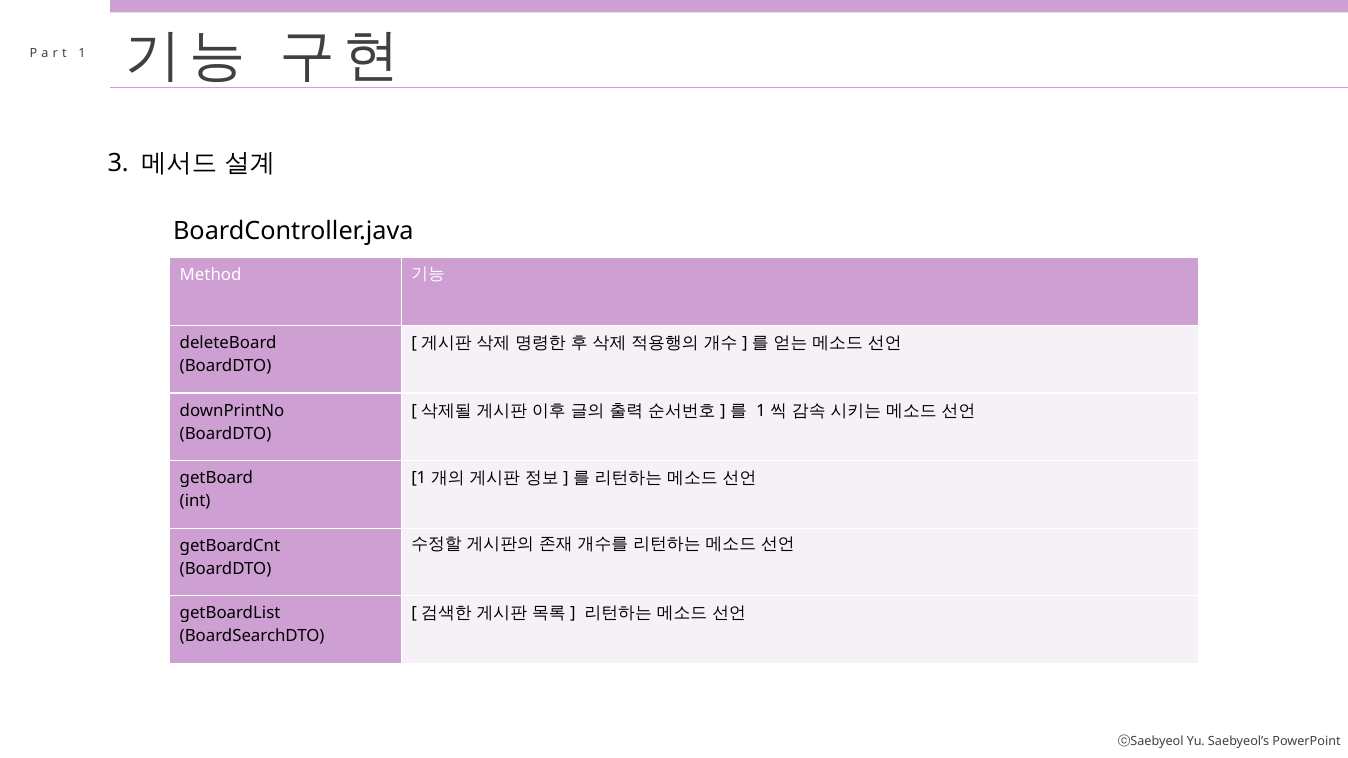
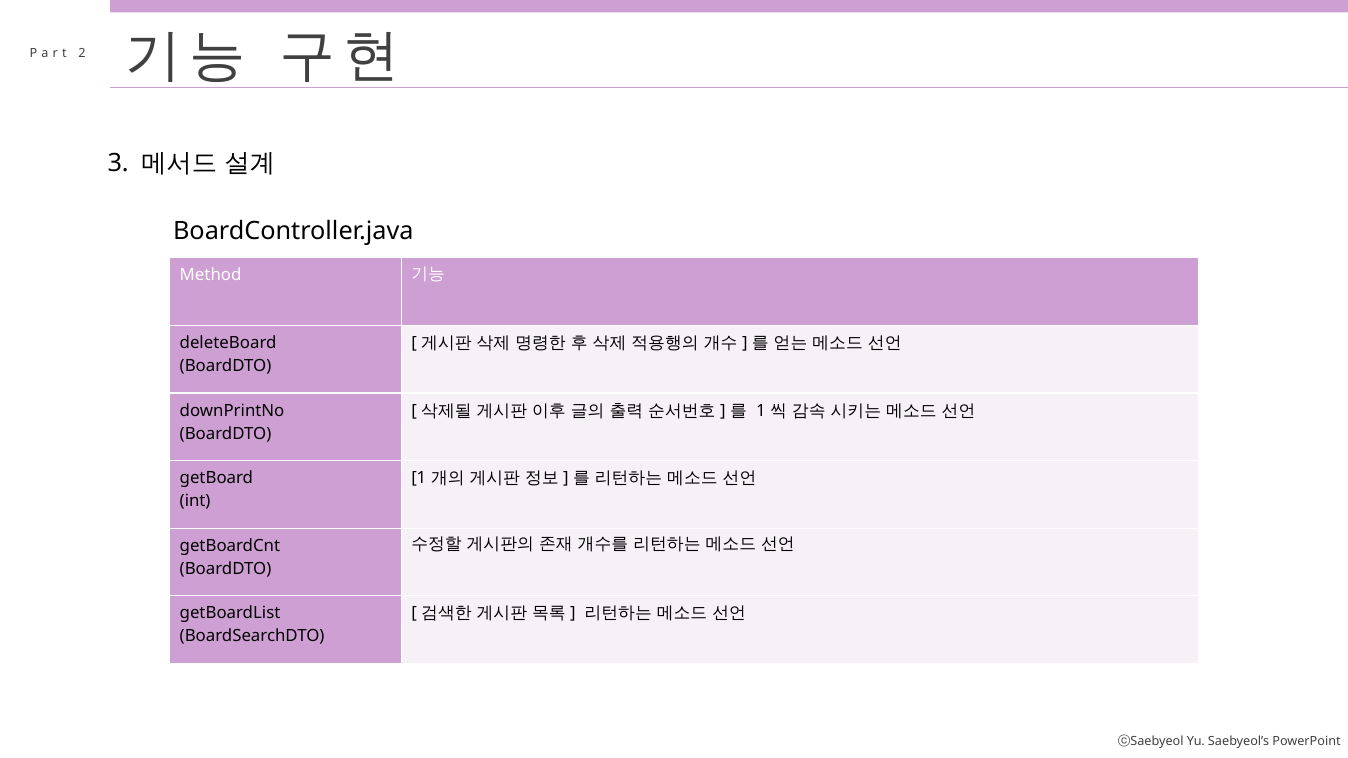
1: 1 -> 2 (82, 53)
